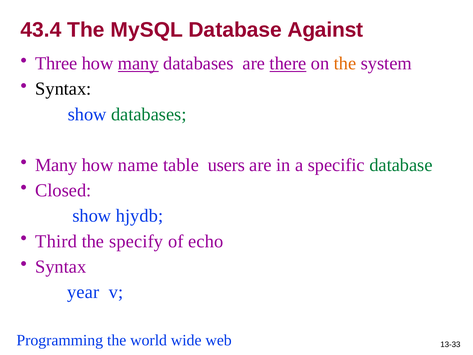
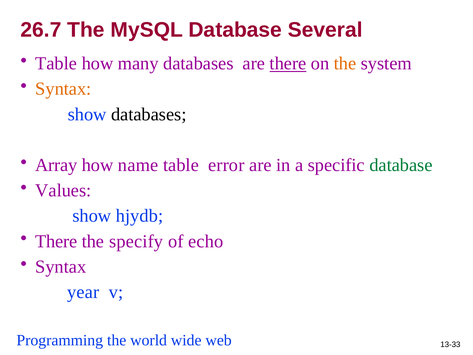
43.4: 43.4 -> 26.7 (41, 30)
Against: Against -> Several (325, 30)
Three: Three -> Table (56, 63)
many underline: present -> none (138, 63)
Syntax colour: black -> orange (63, 89)
databases colour: green -> black (149, 114)
Many: Many -> Array (56, 165)
users: users -> error (226, 165)
Closed: Closed -> Values (63, 190)
Third: Third -> There (56, 241)
